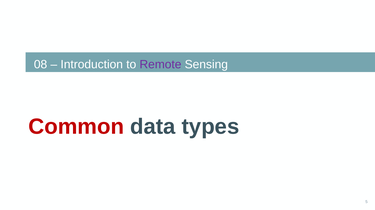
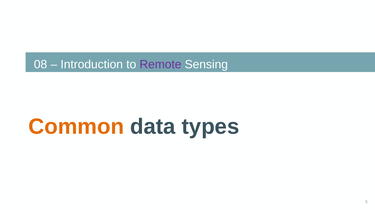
Common colour: red -> orange (76, 127)
